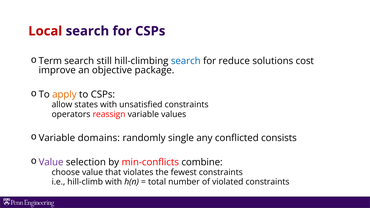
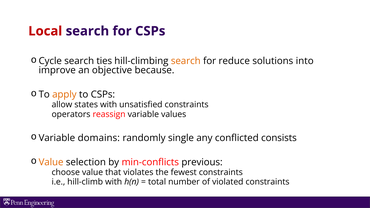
Term: Term -> Cycle (50, 61)
still: still -> ties (104, 61)
search colour: blue -> orange (186, 61)
cost: cost -> into (305, 61)
package: package -> because (155, 70)
Value colour: purple -> orange (51, 162)
combine: combine -> previous (202, 162)
